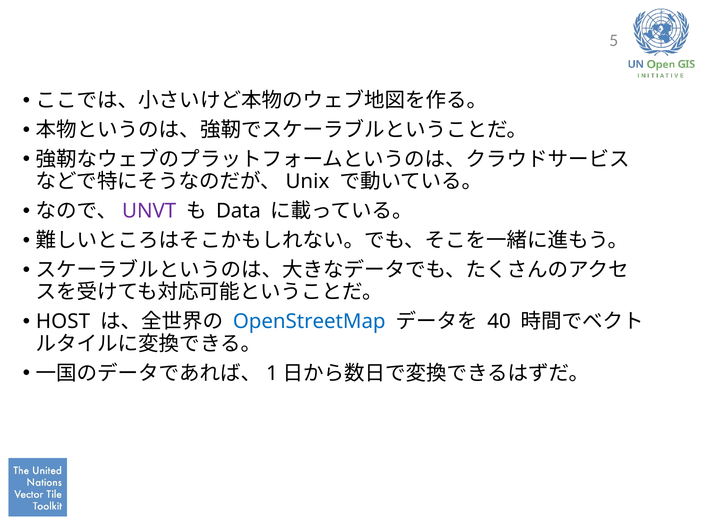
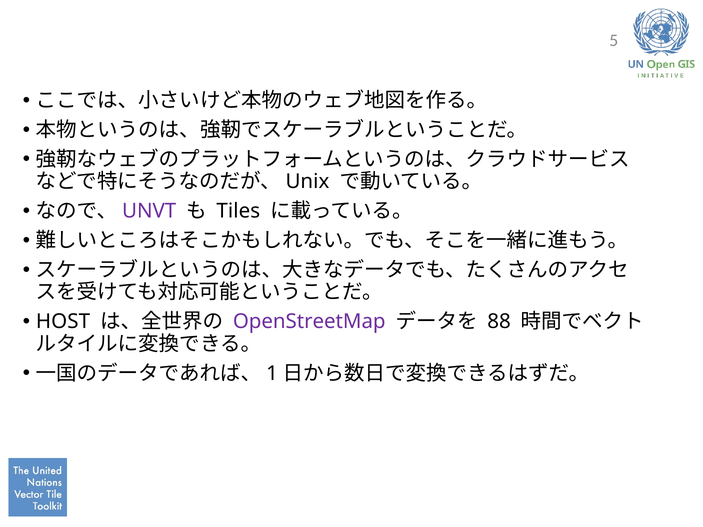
Data: Data -> Tiles (238, 211)
OpenStreetMap colour: blue -> purple (309, 322)
40: 40 -> 88 (499, 322)
